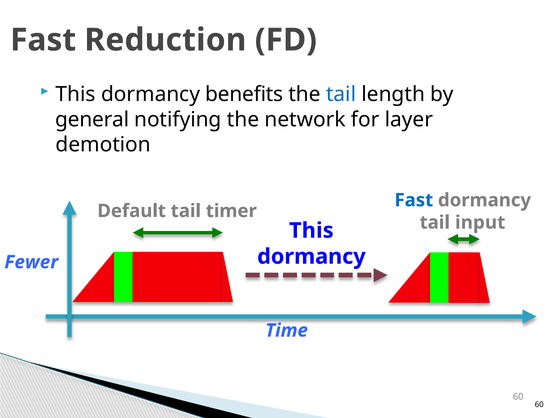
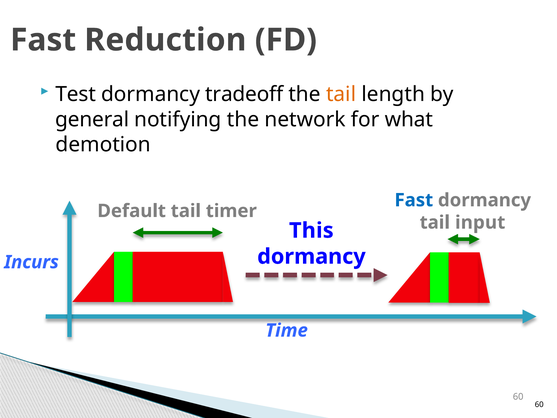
This: This -> Test (76, 94)
benefits: benefits -> tradeoff (244, 94)
tail colour: blue -> orange (341, 94)
layer: layer -> what (409, 119)
Fewer: Fewer -> Incurs (31, 262)
